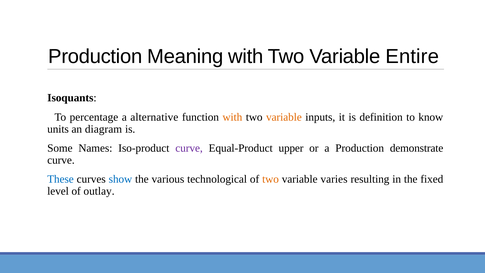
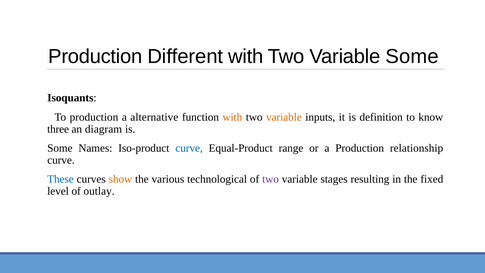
Meaning: Meaning -> Different (185, 57)
Variable Entire: Entire -> Some (412, 57)
To percentage: percentage -> production (94, 117)
units: units -> three (58, 129)
curve colour: purple -> blue (189, 148)
upper: upper -> range (291, 148)
demonstrate: demonstrate -> relationship (417, 148)
show colour: blue -> orange (120, 179)
two colour: orange -> purple (271, 179)
varies: varies -> stages (334, 179)
